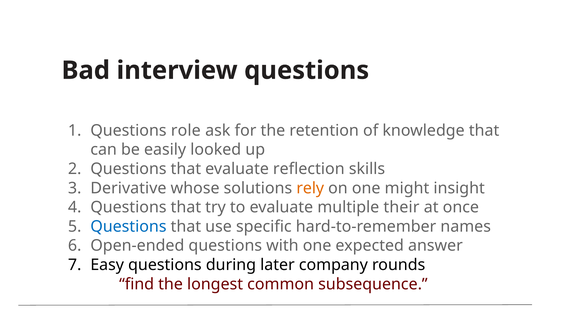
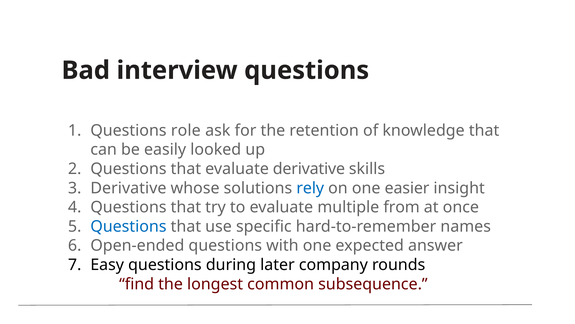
evaluate reflection: reflection -> derivative (309, 169)
rely colour: orange -> blue (310, 188)
might: might -> easier (407, 188)
their: their -> from (402, 207)
